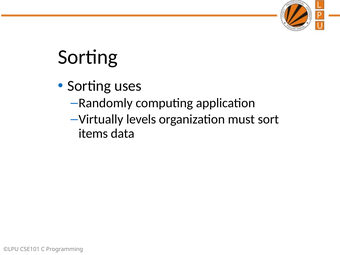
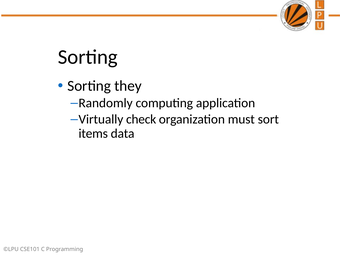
uses: uses -> they (128, 86)
levels: levels -> check (141, 119)
